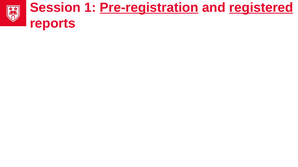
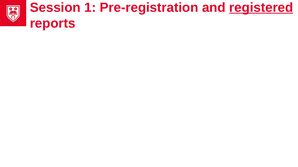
Pre-registration underline: present -> none (149, 8)
